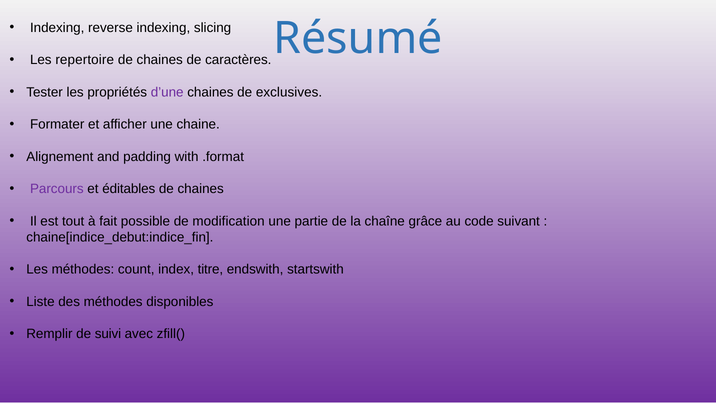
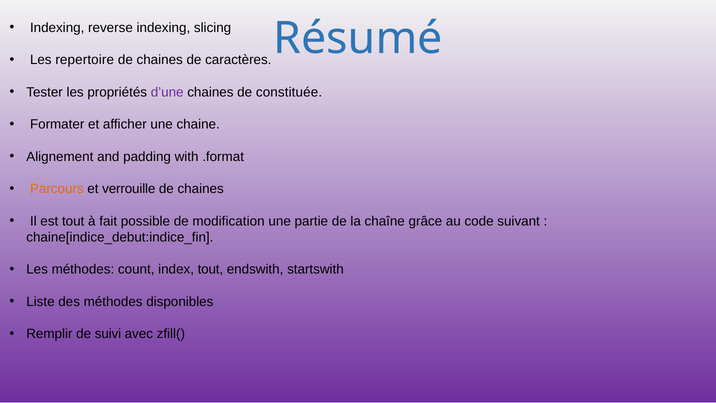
exclusives: exclusives -> constituée (289, 92)
Parcours colour: purple -> orange (57, 189)
éditables: éditables -> verrouille (129, 189)
index titre: titre -> tout (210, 269)
